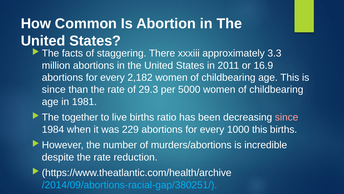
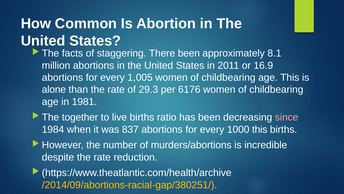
There xxxiii: xxxiii -> been (189, 53)
3.3: 3.3 -> 8.1 (274, 53)
2,182: 2,182 -> 1,005 (140, 77)
since: since -> alone (54, 89)
5000: 5000 -> 6176 (189, 89)
229: 229 -> 837 (130, 129)
/2014/09/abortions-racial-gap/380251/ colour: light blue -> yellow (129, 185)
